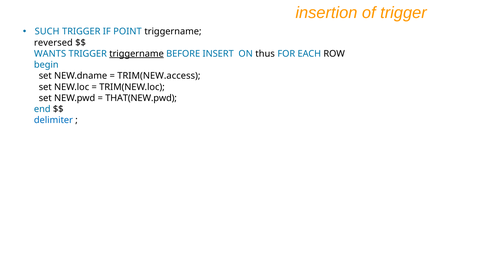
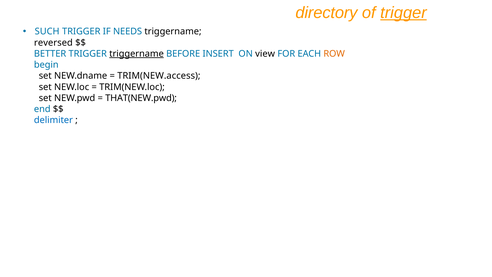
insertion: insertion -> directory (326, 13)
trigger underline: none -> present (403, 13)
POINT: POINT -> NEEDS (128, 32)
WANTS: WANTS -> BETTER (50, 54)
thus: thus -> view (265, 54)
ROW colour: black -> orange (334, 54)
